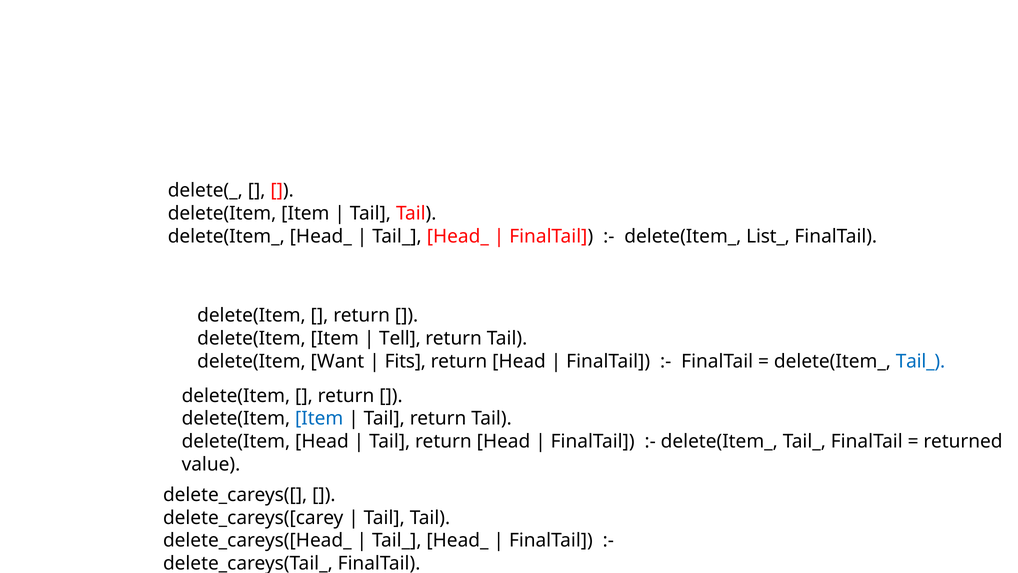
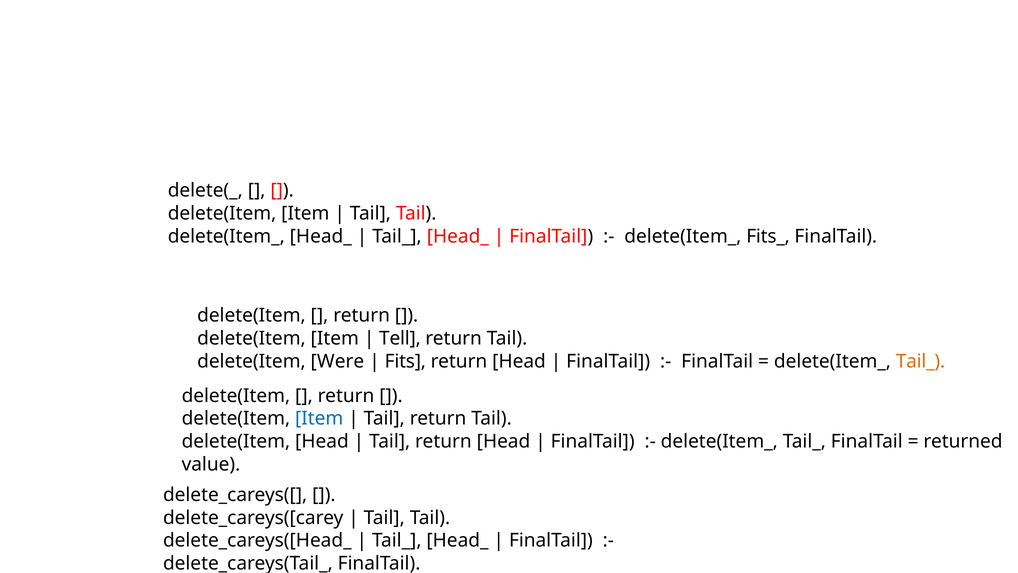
List_: List_ -> Fits_ (768, 236)
Want: Want -> Were (337, 361)
Tail_ colour: blue -> orange (920, 361)
